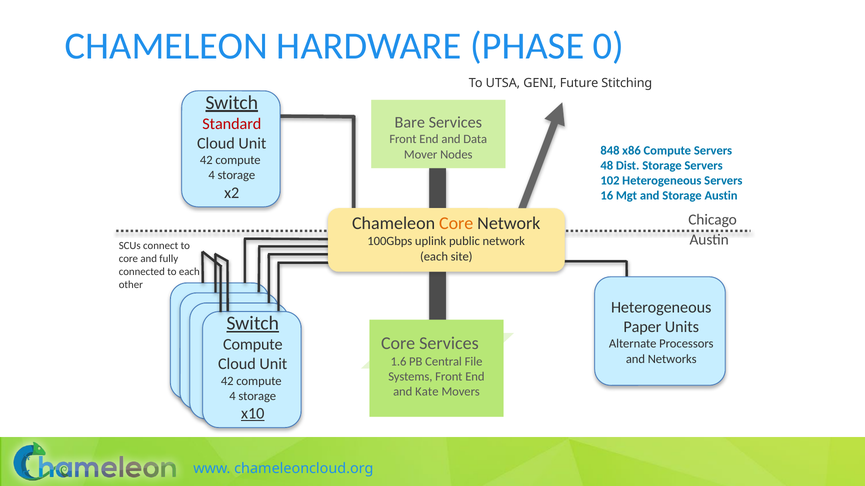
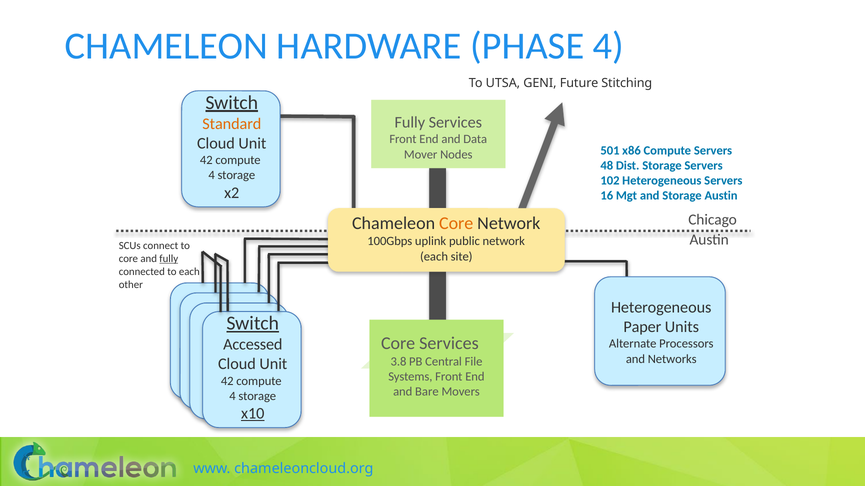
PHASE 0: 0 -> 4 (609, 46)
Bare: Bare -> Fully (410, 122)
Standard colour: red -> orange (232, 124)
848: 848 -> 501 (610, 151)
fully underline: none -> present (169, 259)
Compute: Compute -> Accessed (253, 345)
1.6: 1.6 -> 3.8 (398, 362)
Kate: Kate -> Bare (427, 392)
